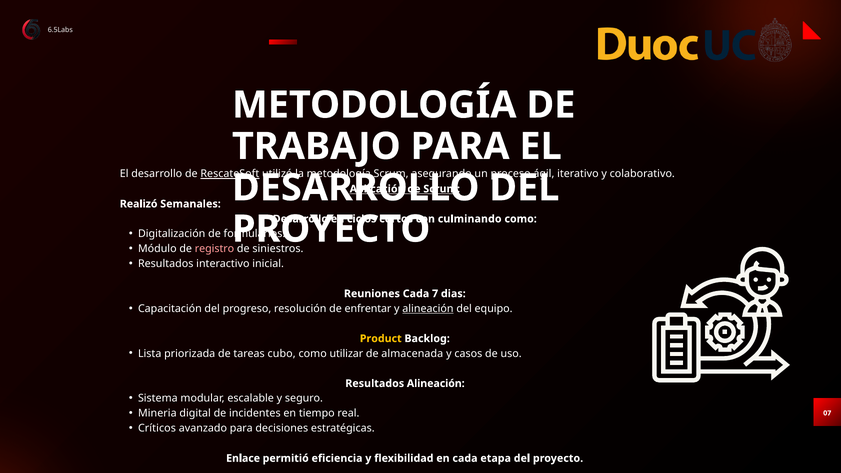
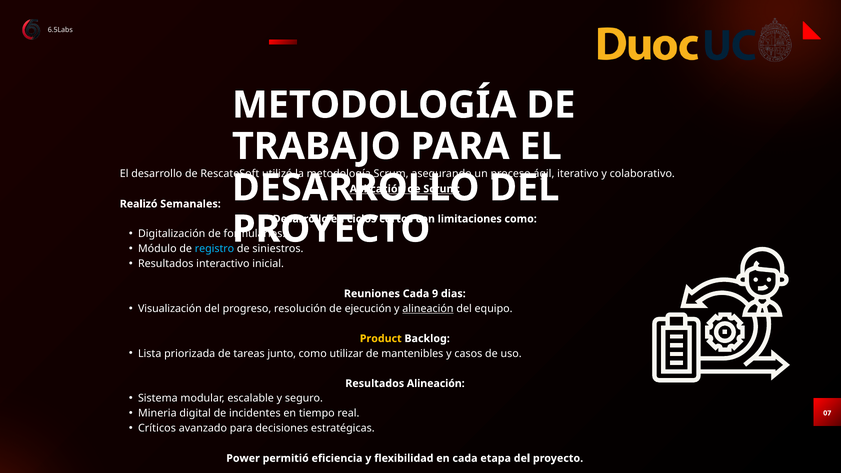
RescateSoft underline: present -> none (230, 174)
culminando: culminando -> limitaciones (470, 219)
registro colour: pink -> light blue (214, 249)
7: 7 -> 9 (435, 294)
Capacitación: Capacitación -> Visualización (170, 309)
enfrentar: enfrentar -> ejecución (368, 309)
cubo: cubo -> junto (282, 354)
almacenada: almacenada -> mantenibles (412, 354)
Enlace: Enlace -> Power (243, 458)
